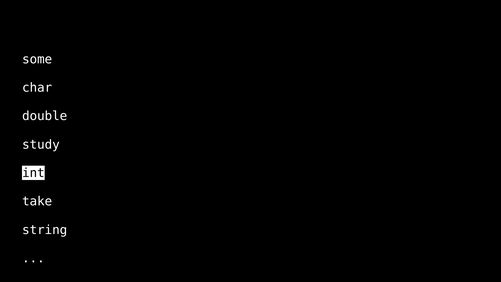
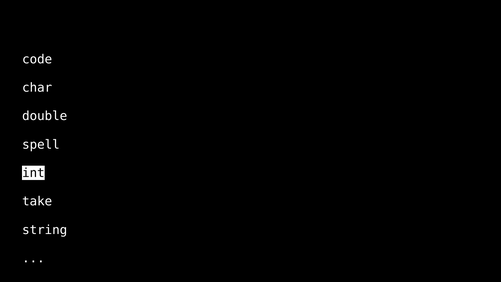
some: some -> code (37, 59)
study: study -> spell (41, 145)
